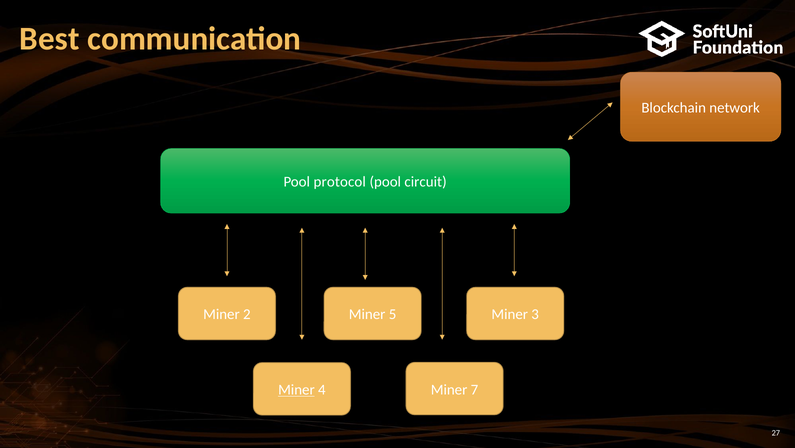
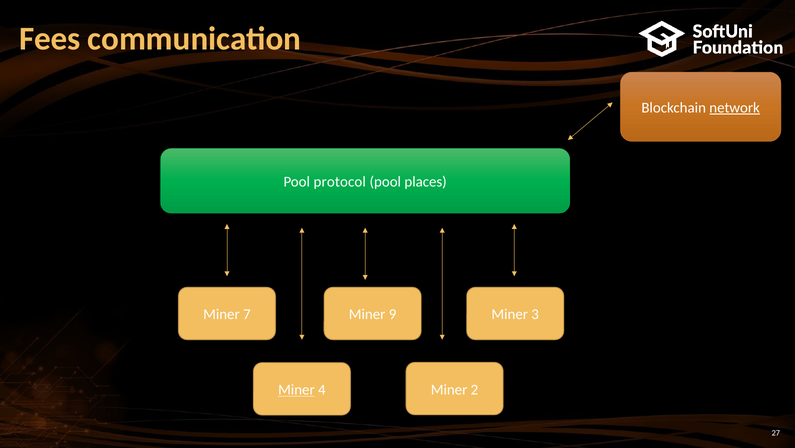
Best: Best -> Fees (50, 39)
network underline: none -> present (735, 108)
circuit: circuit -> places (426, 182)
2: 2 -> 7 (247, 314)
5: 5 -> 9 (393, 314)
7: 7 -> 2 (474, 389)
